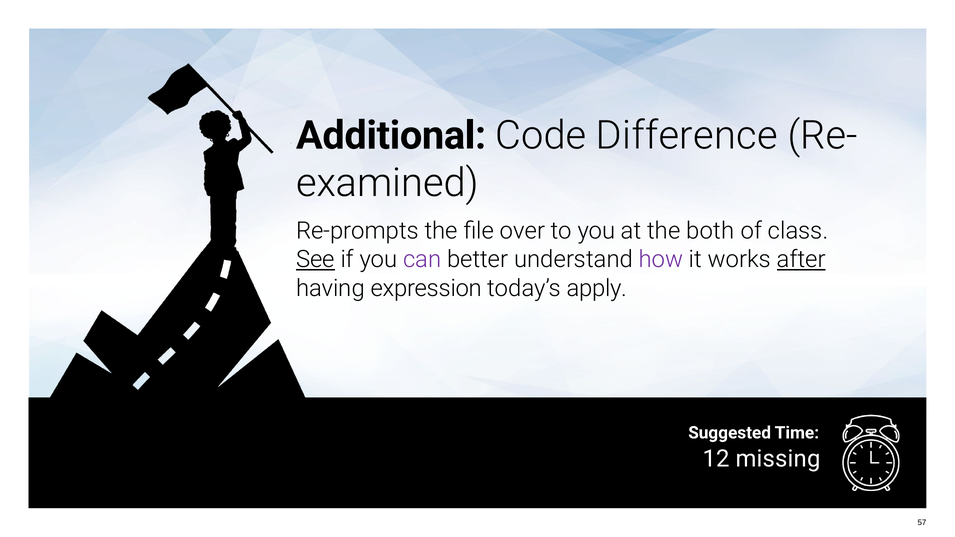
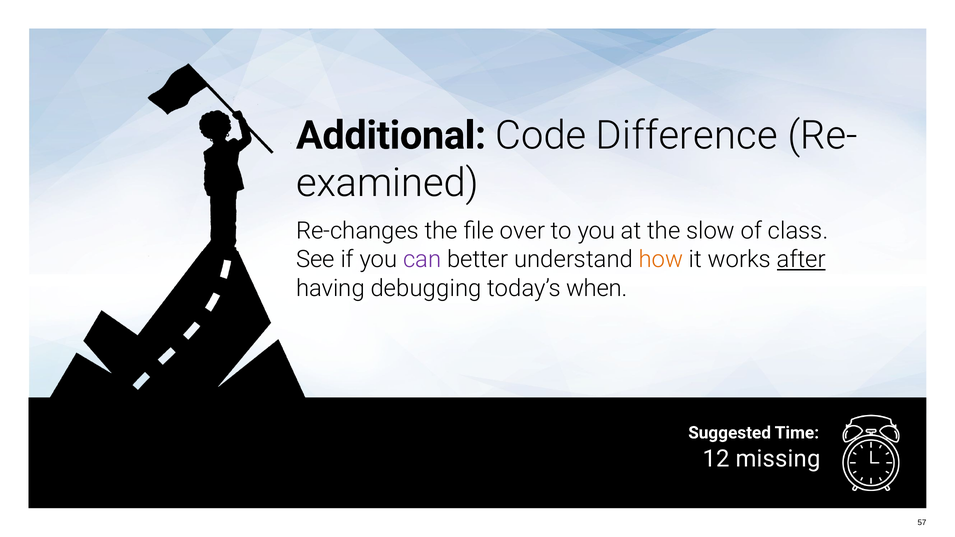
Re-prompts: Re-prompts -> Re-changes (357, 231)
both: both -> slow (711, 231)
See underline: present -> none (315, 260)
how colour: purple -> orange (661, 260)
expression: expression -> debugging (426, 288)
apply: apply -> when (597, 288)
